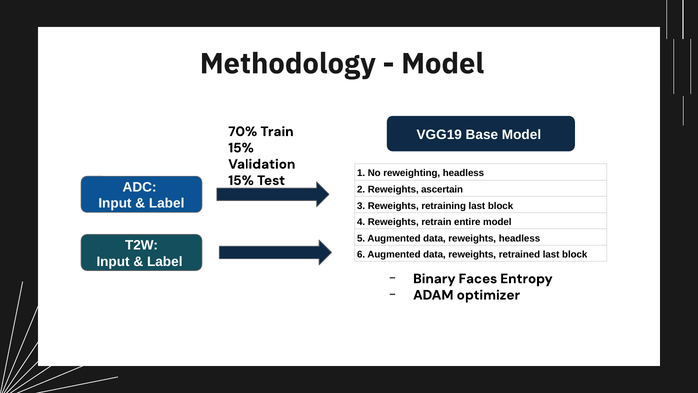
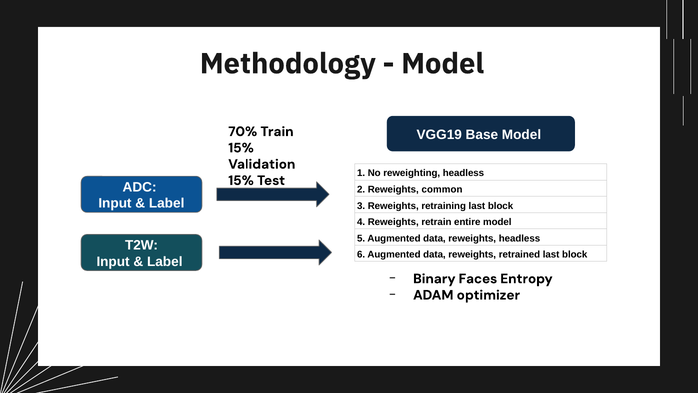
ascertain: ascertain -> common (442, 189)
